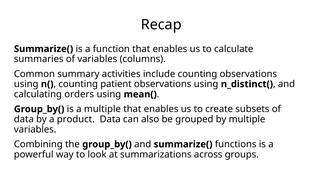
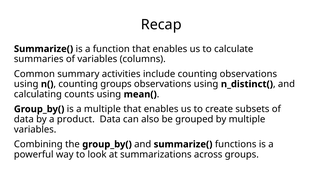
counting patient: patient -> groups (116, 84)
orders: orders -> counts (79, 94)
